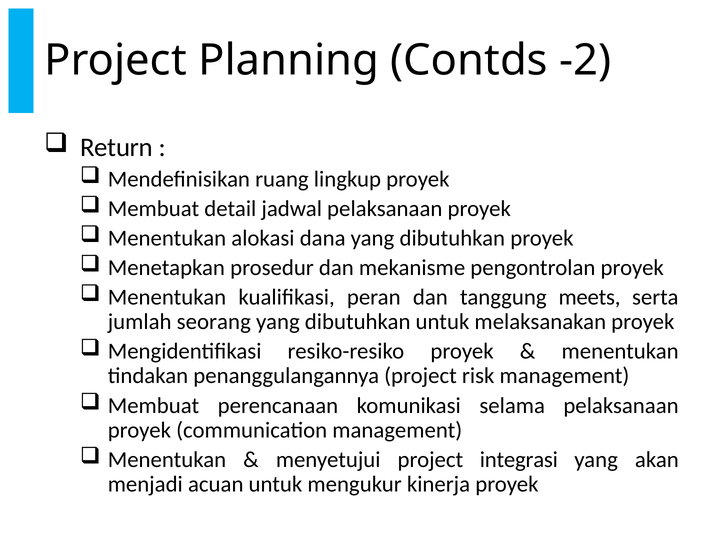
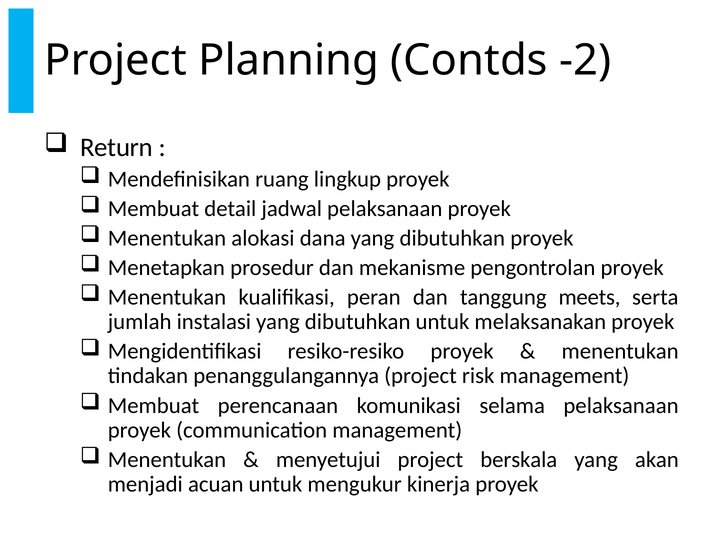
seorang: seorang -> instalasi (214, 322)
integrasi: integrasi -> berskala (519, 460)
